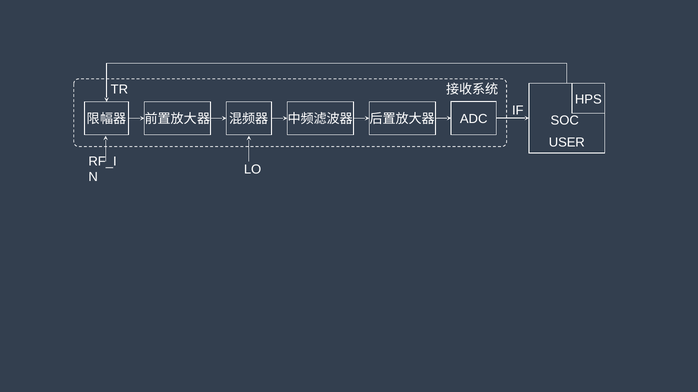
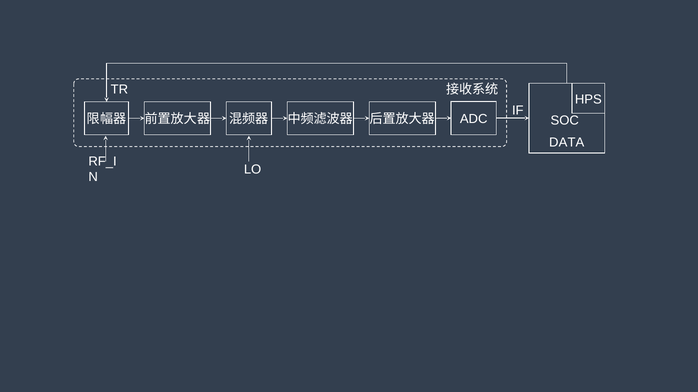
USER: USER -> DATA (567, 143)
